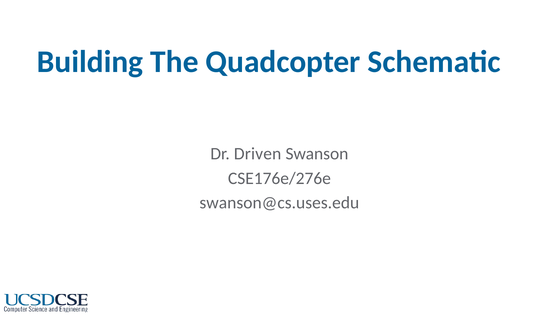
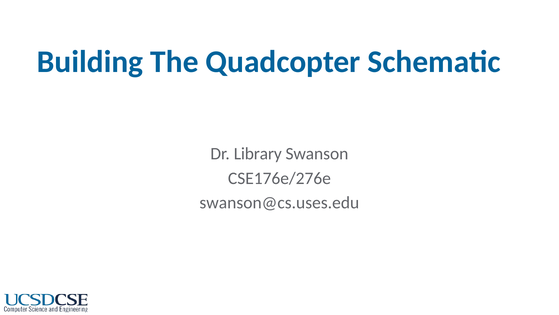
Driven: Driven -> Library (258, 154)
